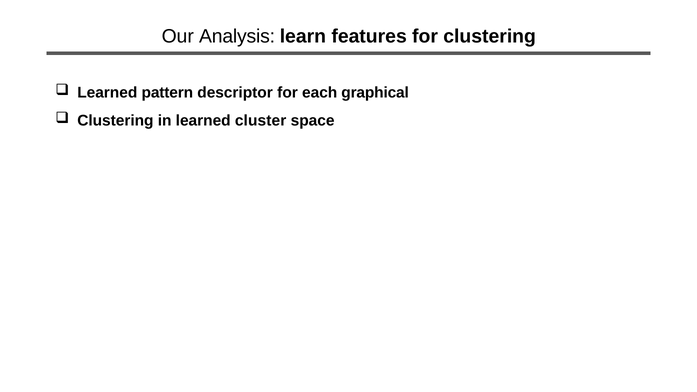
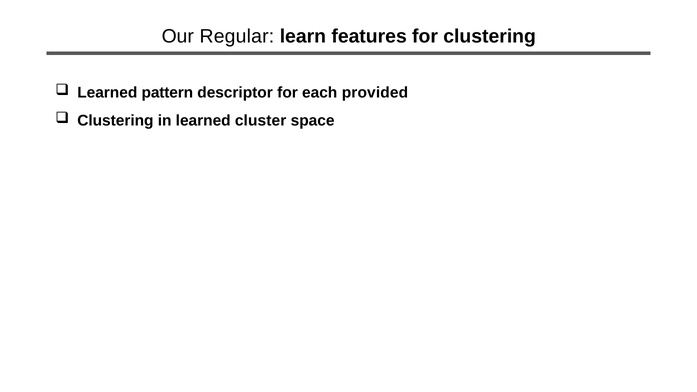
Analysis: Analysis -> Regular (237, 37)
graphical: graphical -> provided (375, 93)
